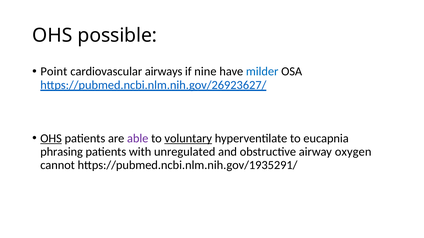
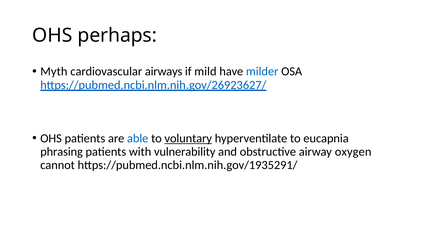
possible: possible -> perhaps (117, 36)
Point: Point -> Myth (54, 72)
nine: nine -> mild (205, 72)
OHS underline: present -> none (51, 139)
able colour: purple -> blue (138, 139)
unregulated: unregulated -> vulnerability (185, 152)
